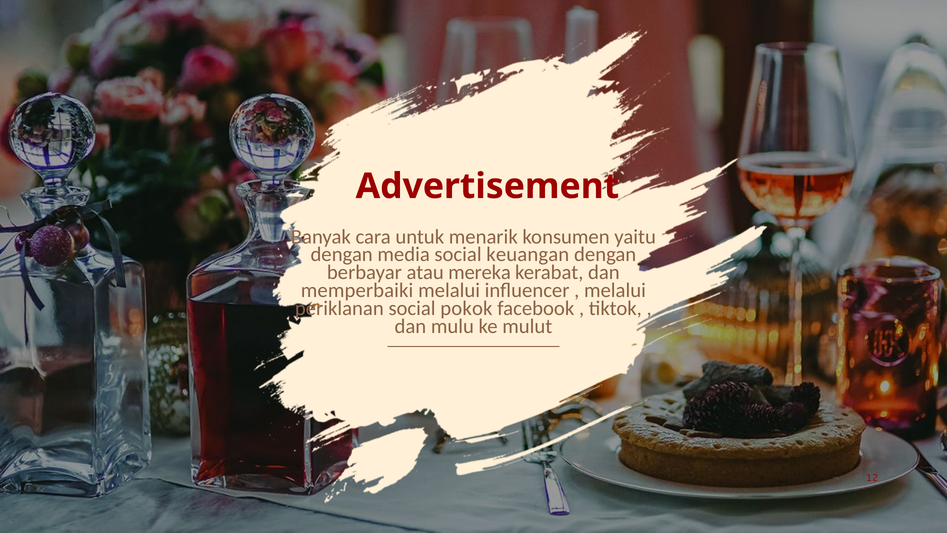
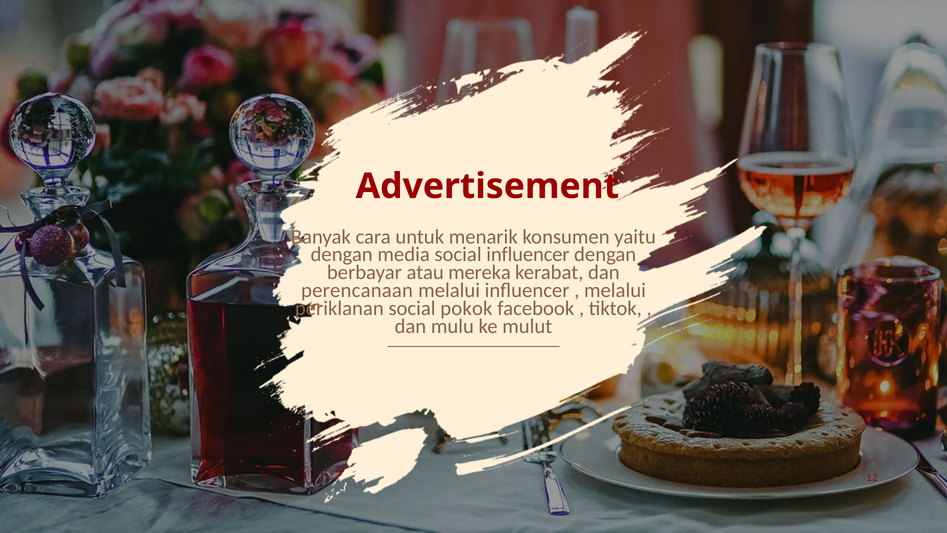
social keuangan: keuangan -> influencer (528, 254)
memperbaiki: memperbaiki -> perencanaan (357, 290)
